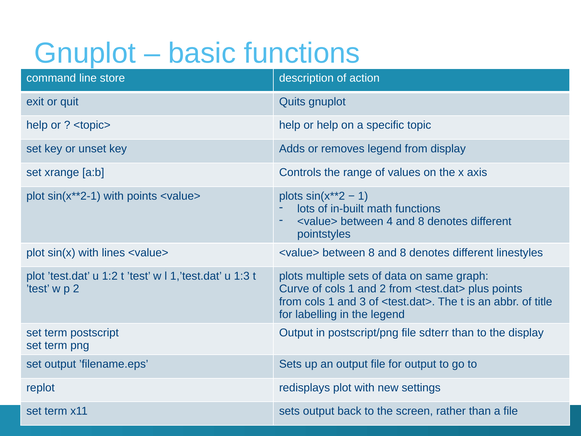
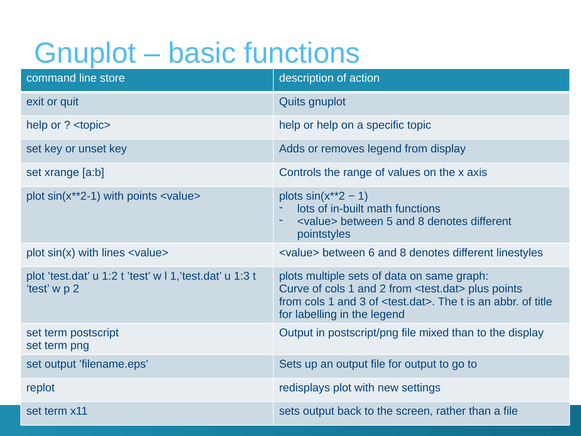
4: 4 -> 5 (390, 221)
between 8: 8 -> 6 (372, 252)
sdterr: sdterr -> mixed (434, 333)
